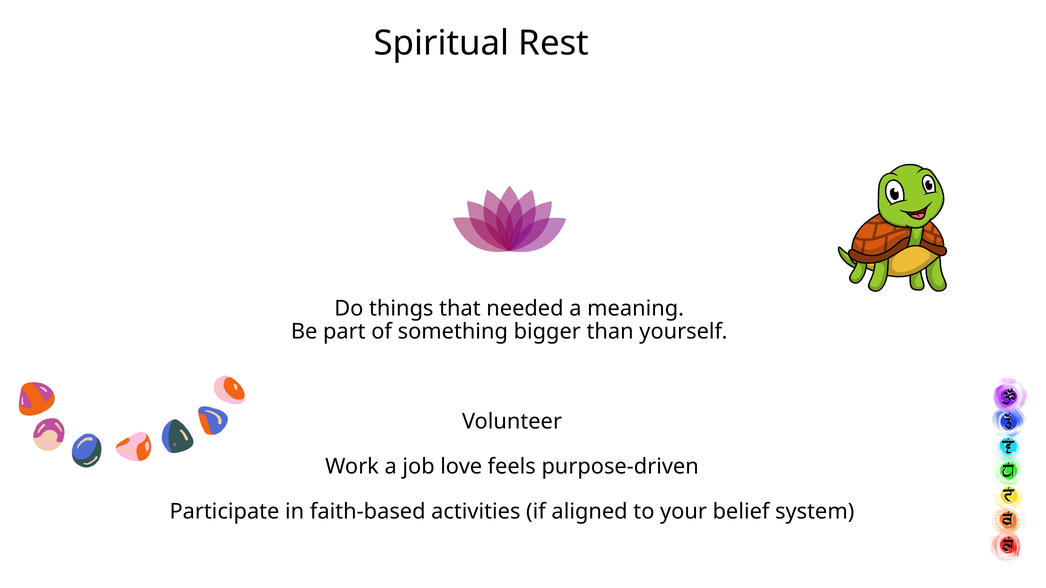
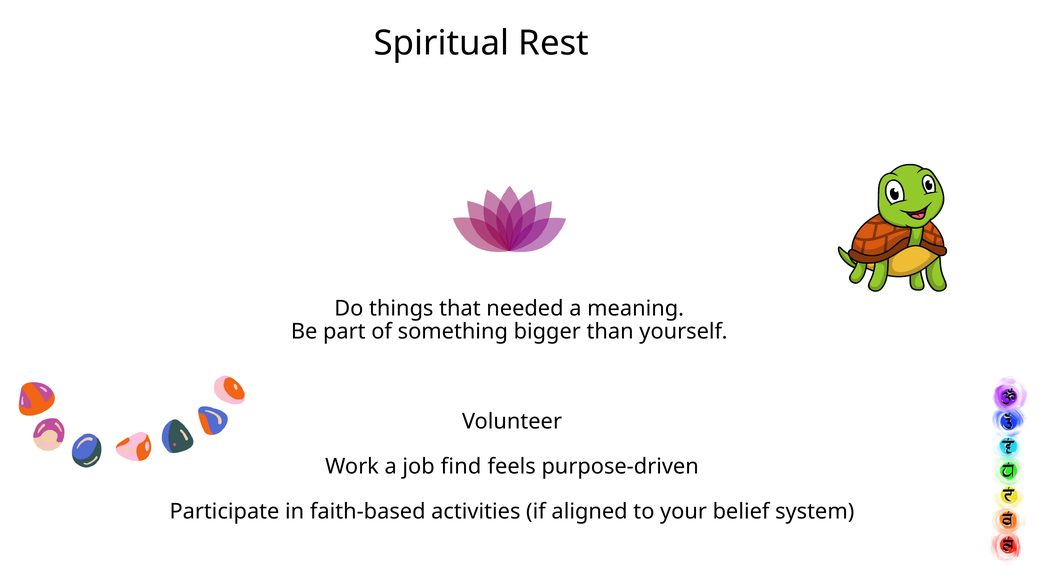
love: love -> find (461, 467)
